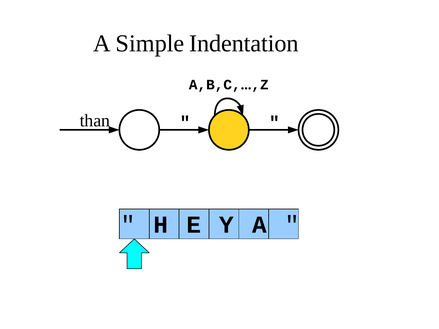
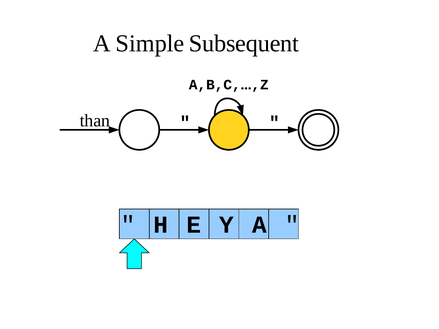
Indentation: Indentation -> Subsequent (244, 43)
